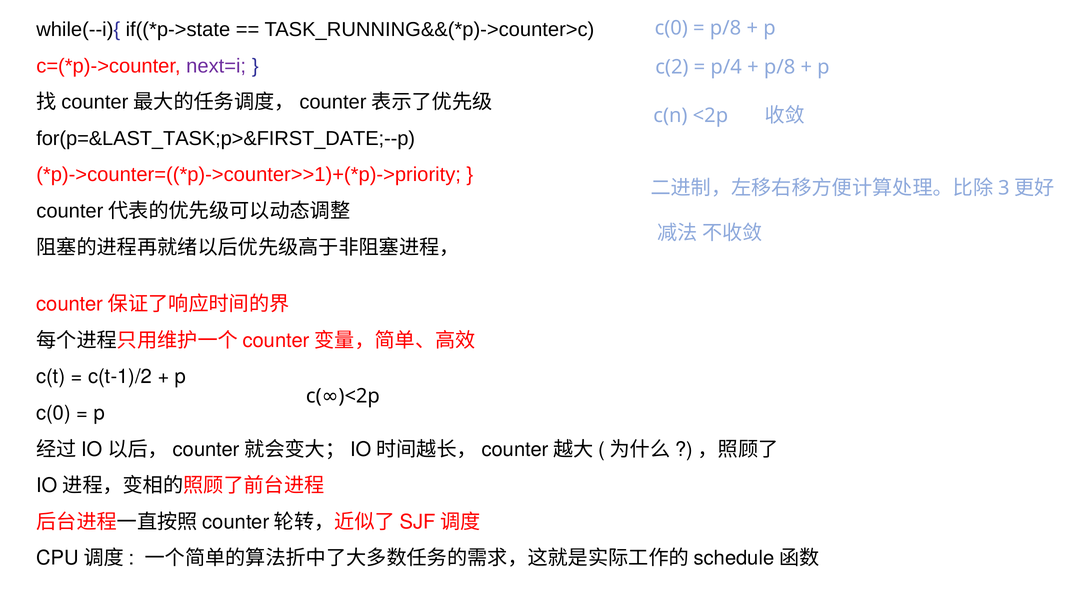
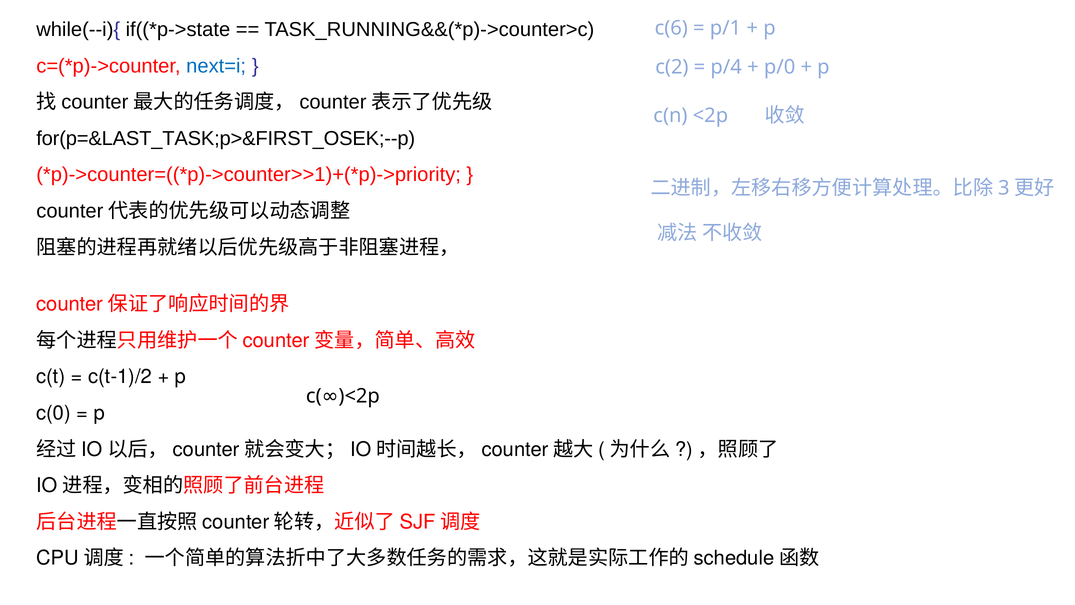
c(0: c(0 -> c(6 (671, 28)
p/8: p/8 -> p/1 (726, 28)
next=i colour: purple -> blue (216, 66)
p/8: p/8 -> p/0 (780, 67)
for(p=&LAST_TASK;p>&FIRST_DATE;--p: for(p=&LAST_TASK;p>&FIRST_DATE;--p -> for(p=&LAST_TASK;p>&FIRST_OSEK;--p (226, 138)
